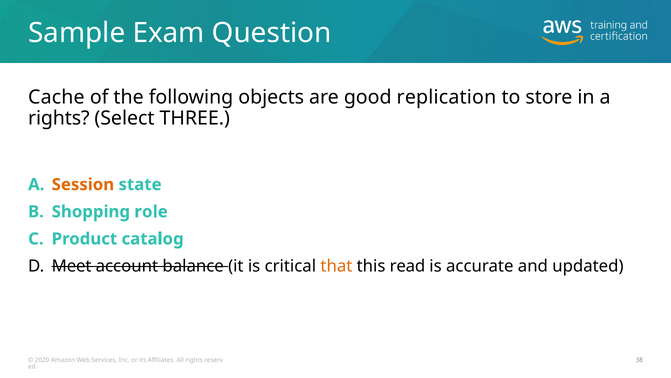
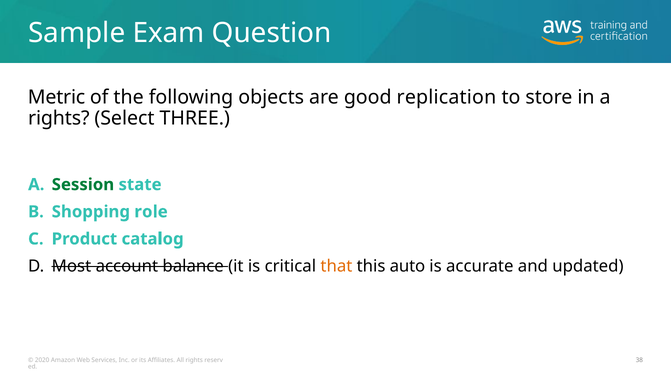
Cache: Cache -> Metric (57, 97)
Session colour: orange -> green (83, 184)
Meet: Meet -> Most (71, 266)
read: read -> auto (407, 266)
